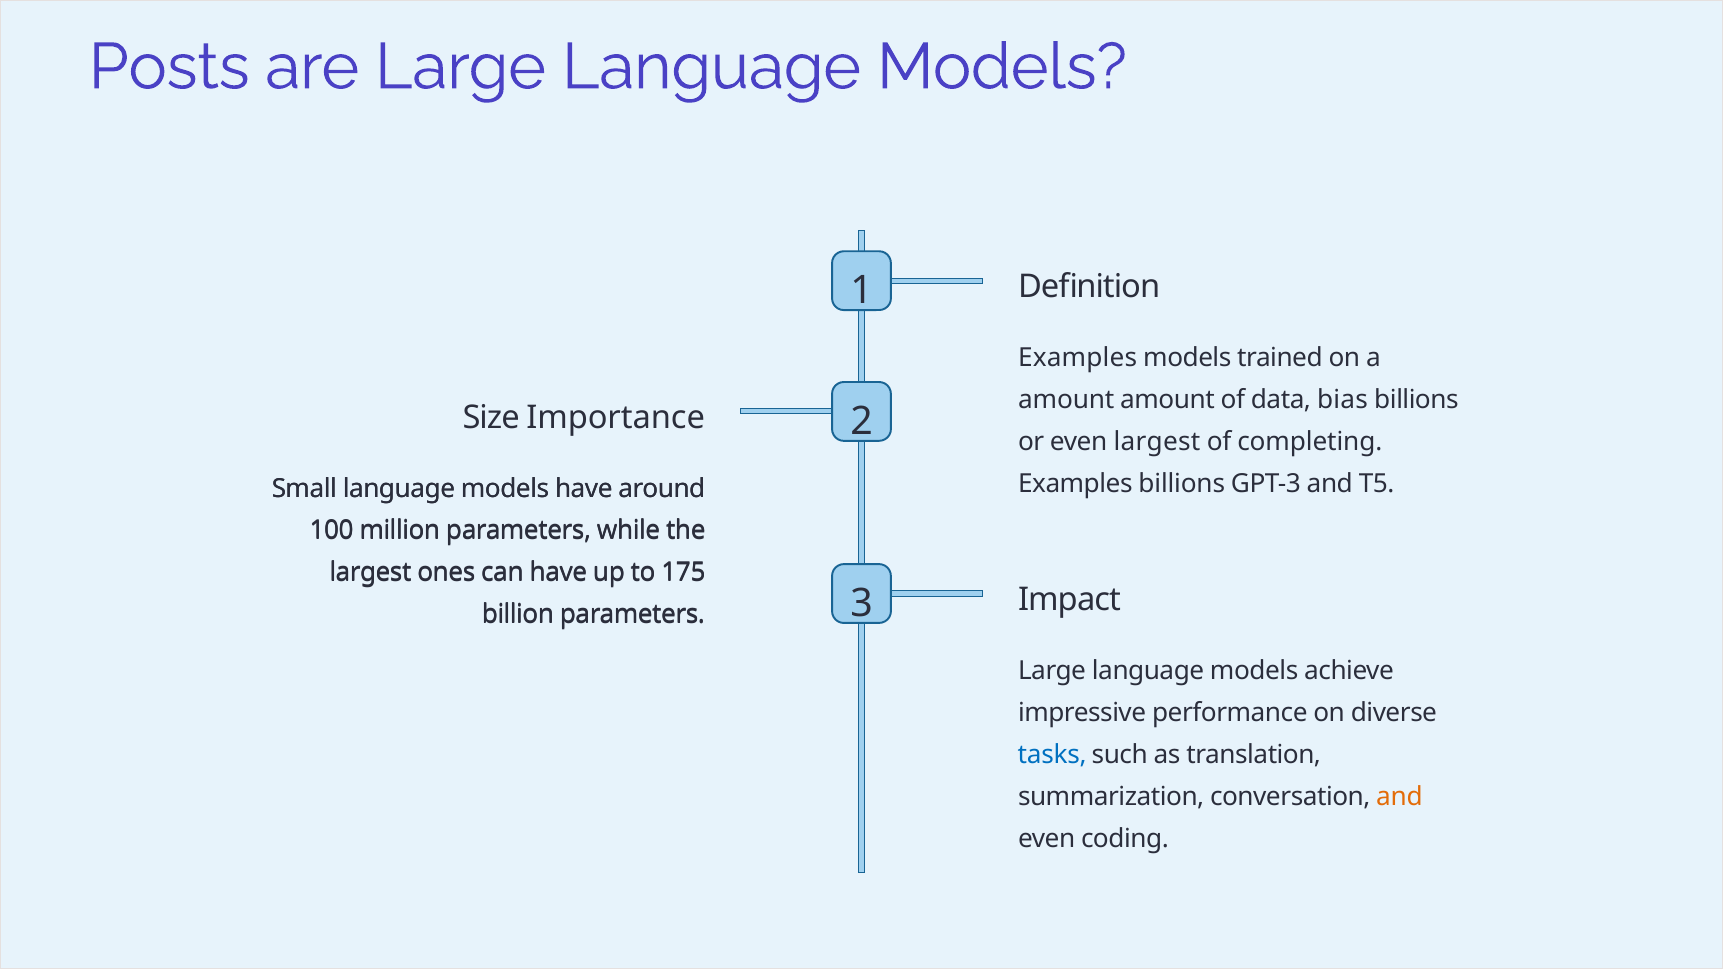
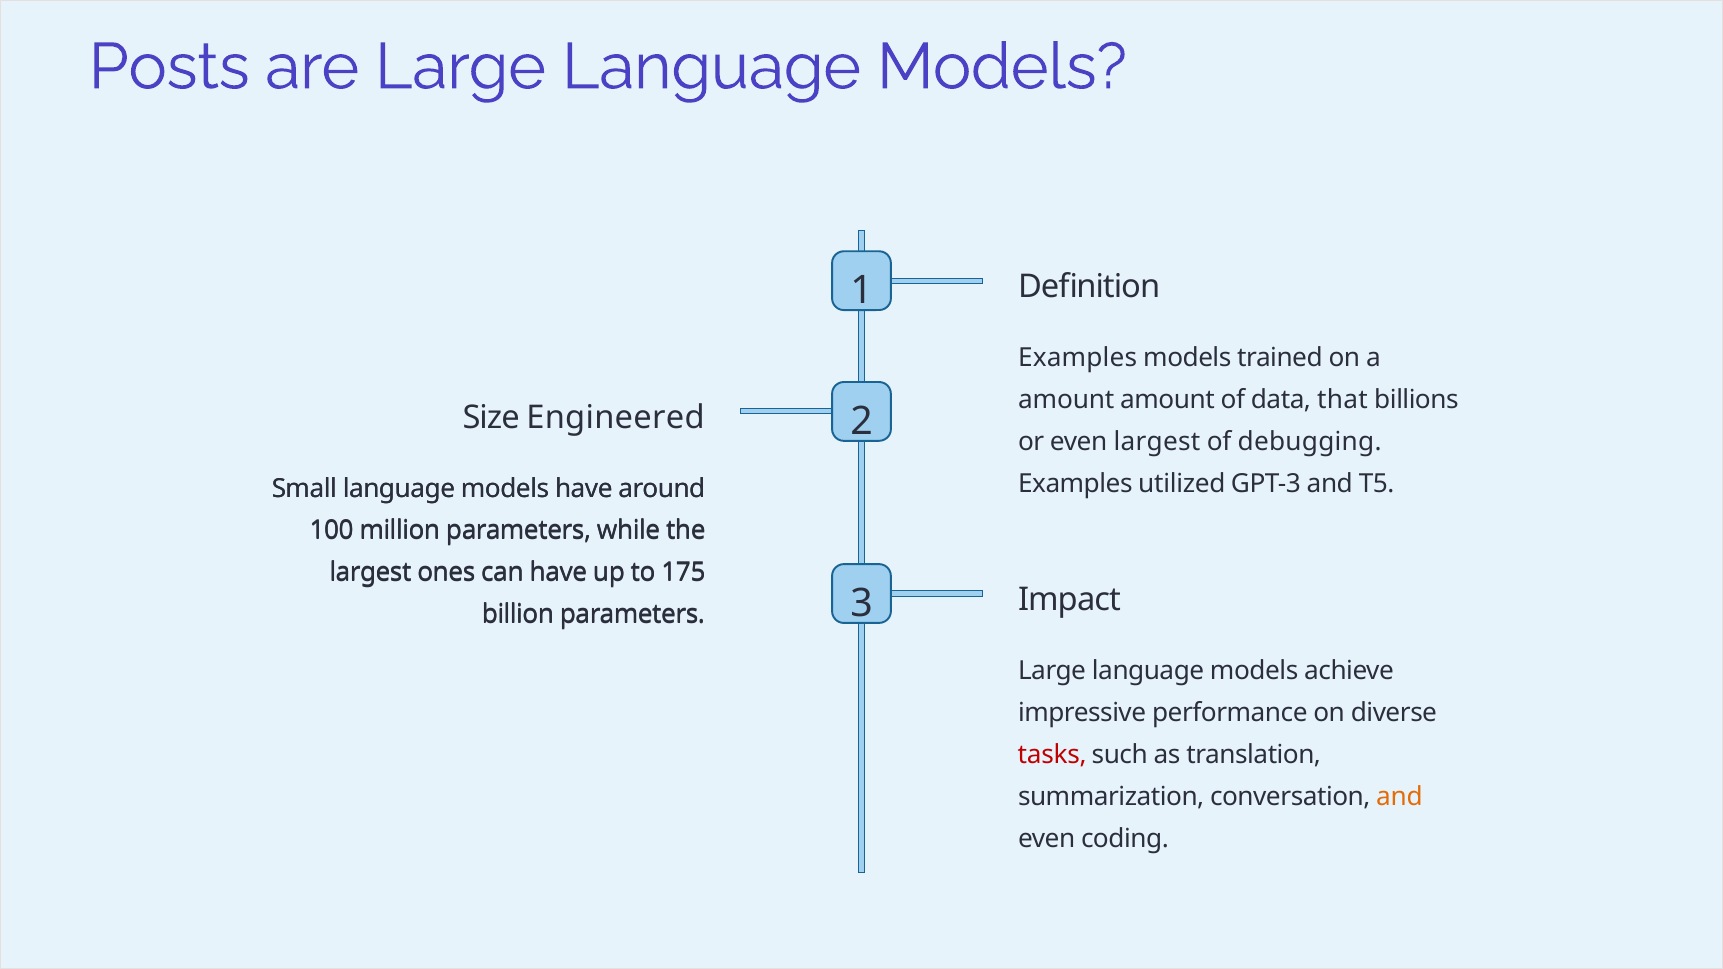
bias: bias -> that (1343, 400)
Importance: Importance -> Engineered (615, 418)
completing: completing -> debugging (1310, 442)
Examples billions: billions -> utilized (1182, 484)
tasks colour: blue -> red (1052, 755)
